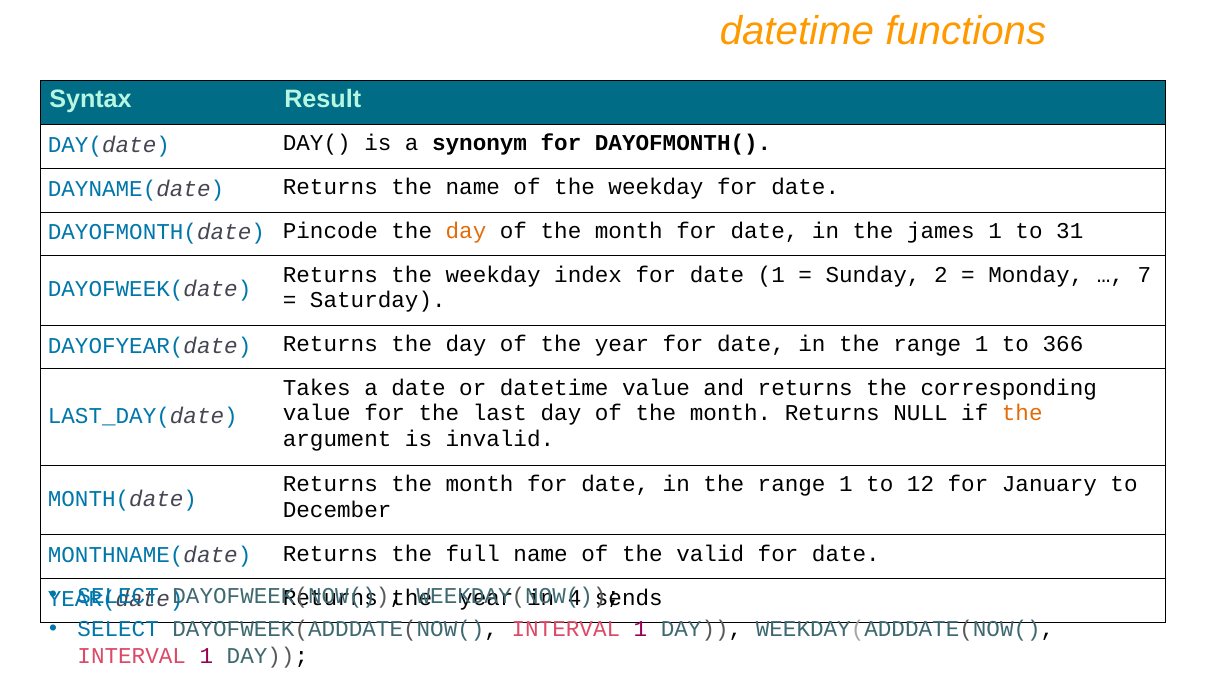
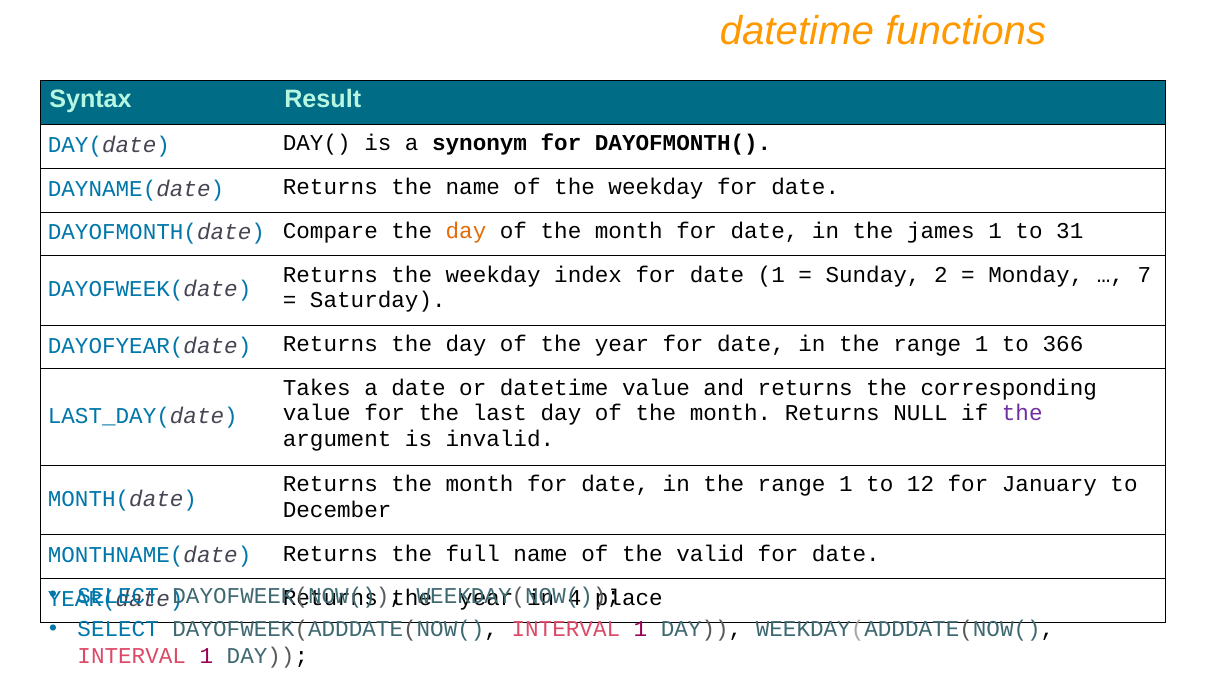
Pincode: Pincode -> Compare (330, 231)
the colour: orange -> purple (1022, 413)
sends: sends -> place (629, 597)
